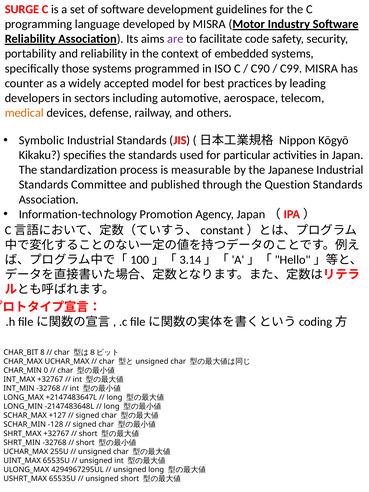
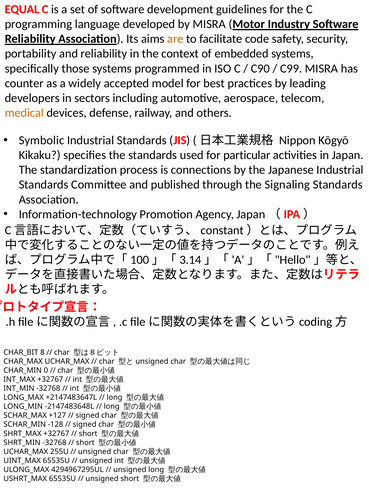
SURGE: SURGE -> EQUAL (22, 9)
are colour: purple -> orange (175, 39)
measurable: measurable -> connections (201, 170)
Question: Question -> Signaling (287, 185)
